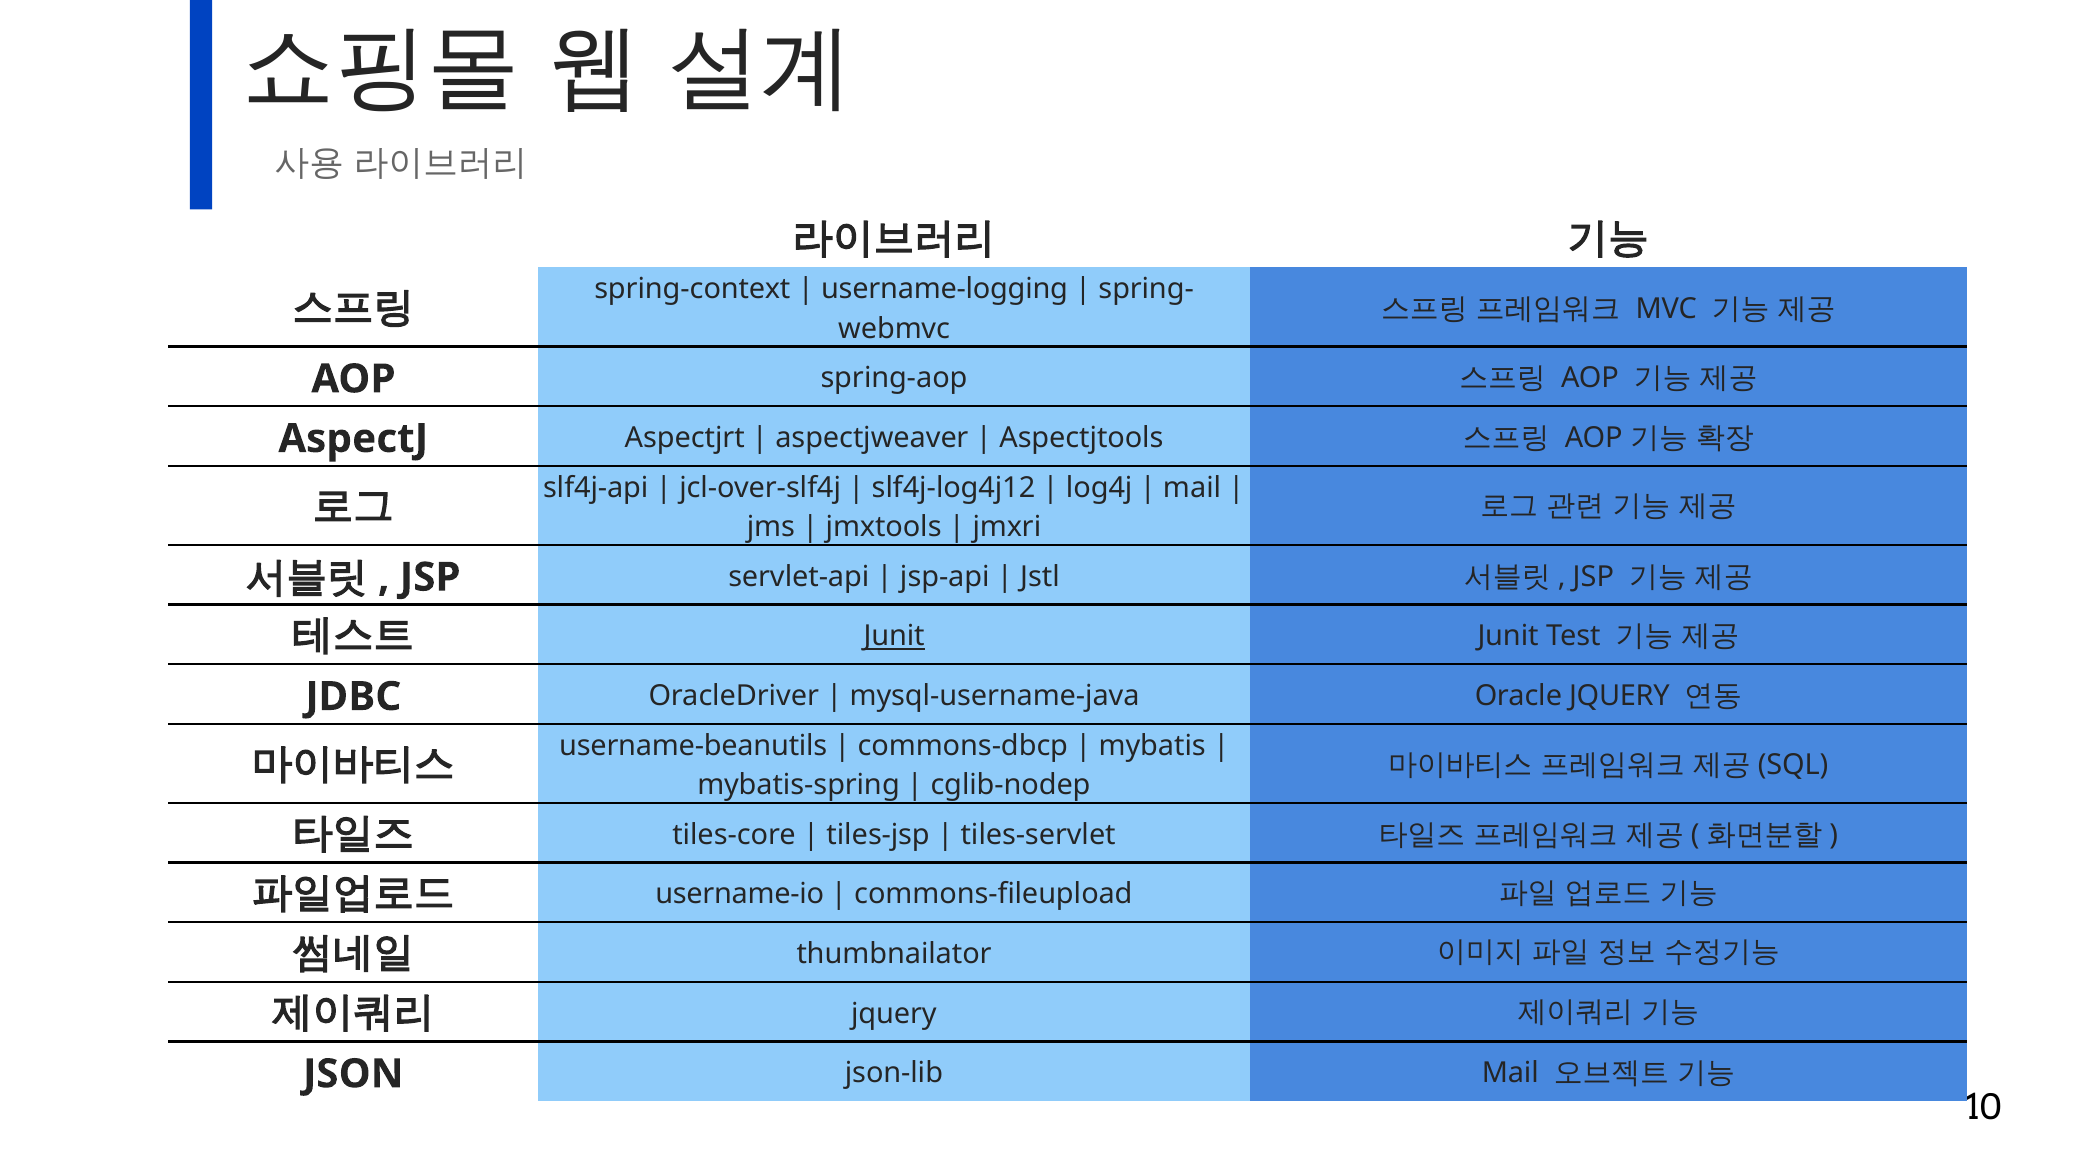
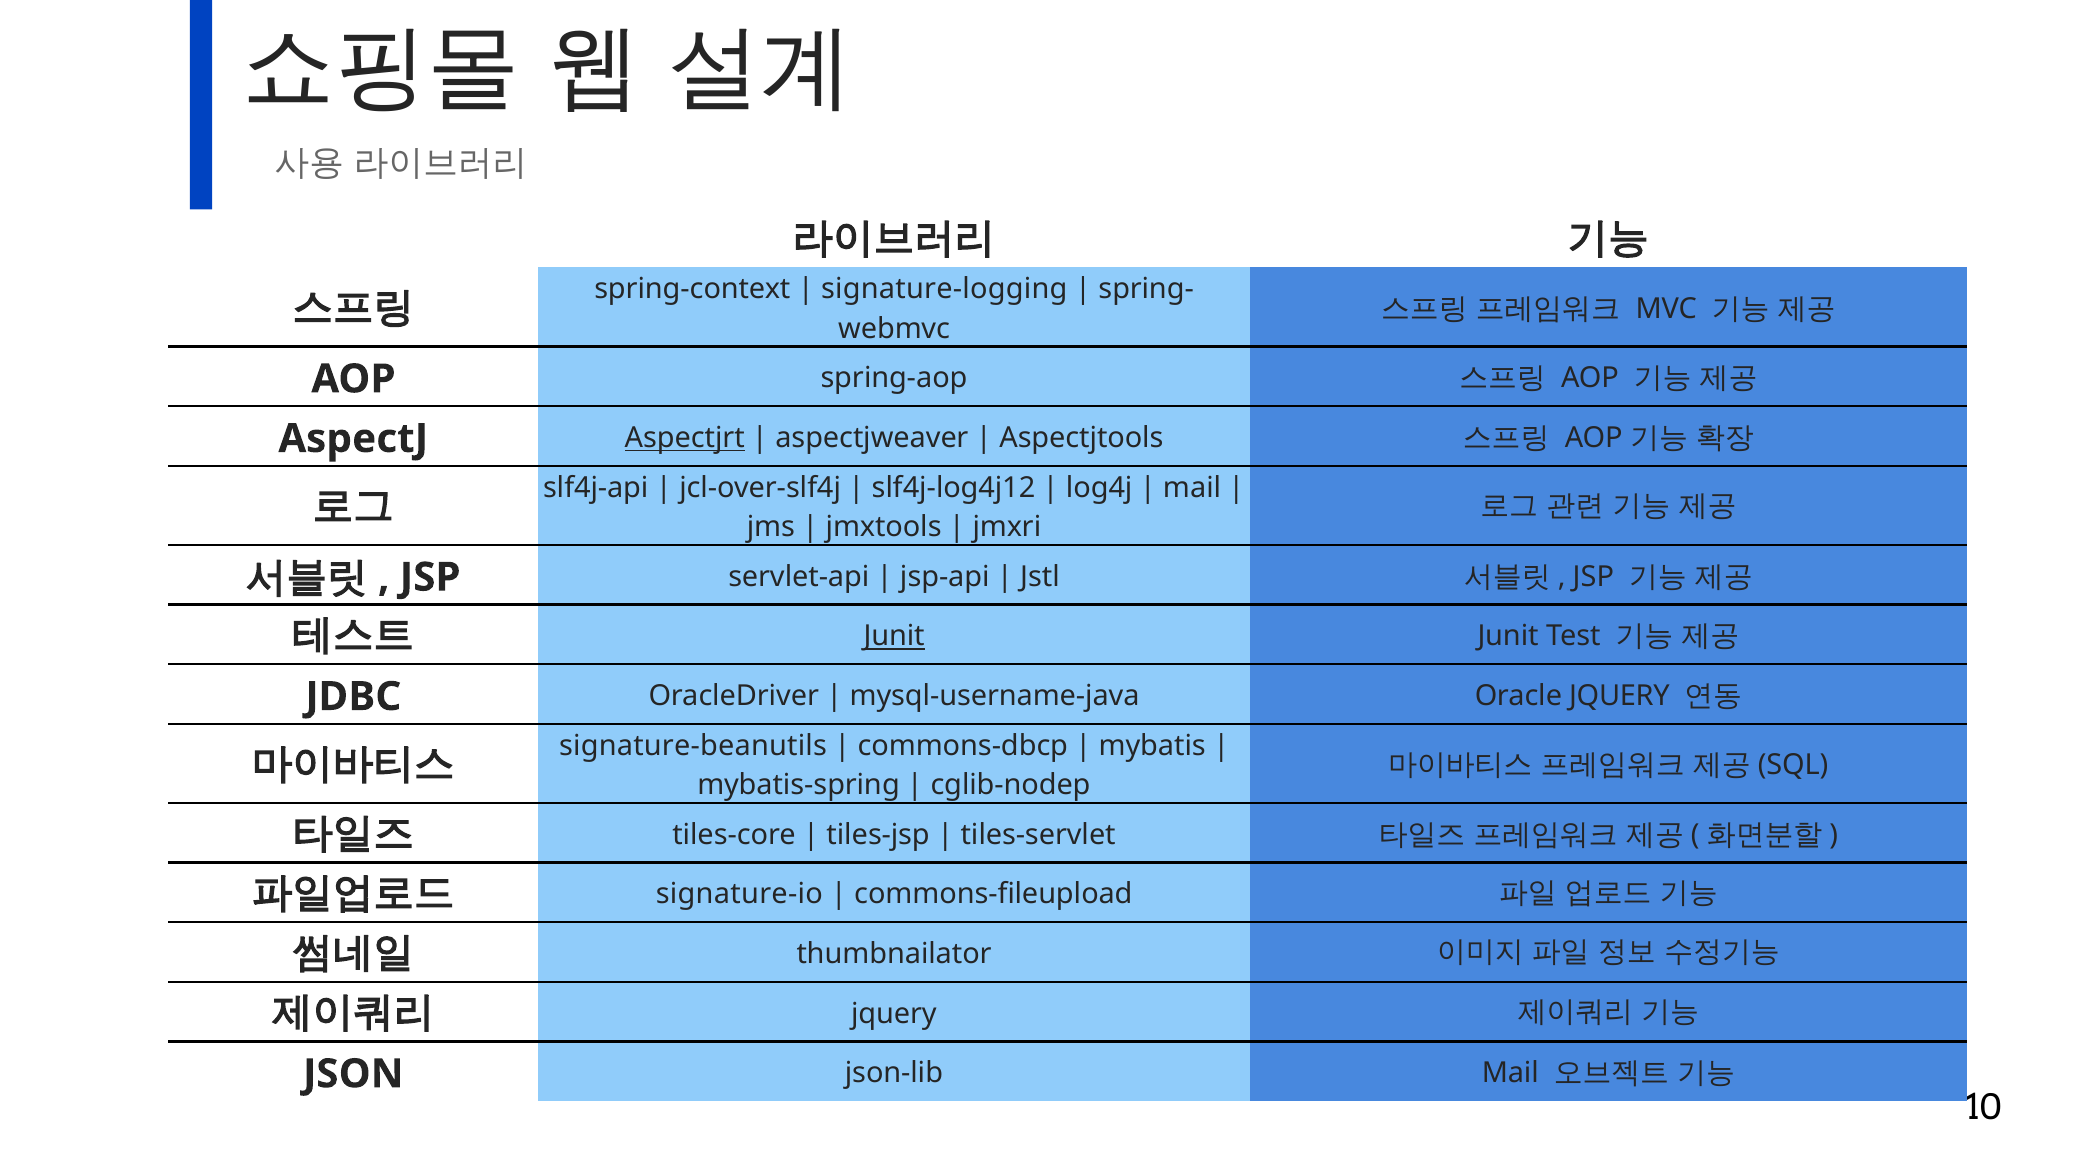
username-logging: username-logging -> signature-logging (944, 289)
Aspectjrt underline: none -> present (685, 438)
username-beanutils: username-beanutils -> signature-beanutils (693, 746)
username-io: username-io -> signature-io (739, 894)
